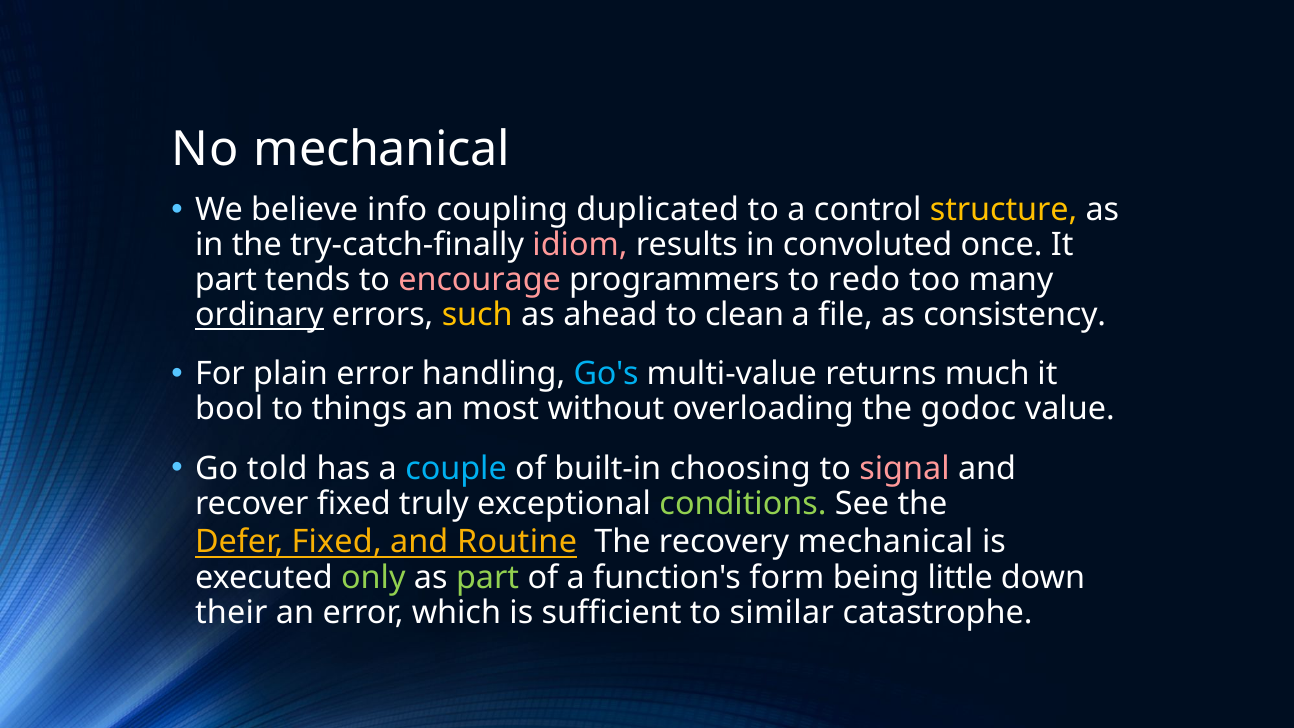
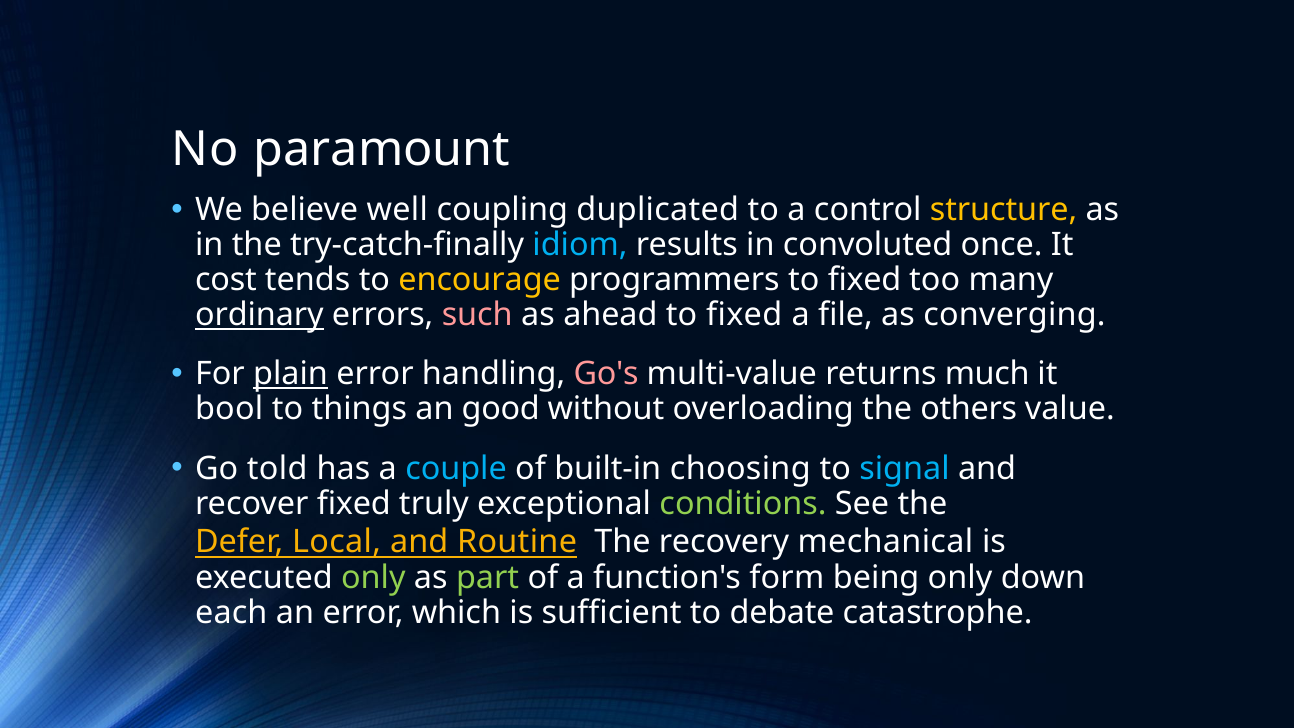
No mechanical: mechanical -> paramount (382, 149)
info: info -> well (397, 210)
idiom colour: pink -> light blue (580, 245)
part: part -> cost (226, 280)
encourage colour: pink -> yellow (480, 280)
programmers to redo: redo -> fixed (864, 280)
such colour: yellow -> pink (477, 315)
clean: clean -> fixed (744, 315)
consistency: consistency -> converging (1014, 315)
plain underline: none -> present (291, 374)
Go's colour: light blue -> pink (606, 374)
most: most -> good (501, 409)
godoc: godoc -> others (969, 409)
signal colour: pink -> light blue (905, 468)
Defer Fixed: Fixed -> Local (337, 542)
being little: little -> only (960, 578)
their: their -> each (231, 613)
similar: similar -> debate (782, 613)
